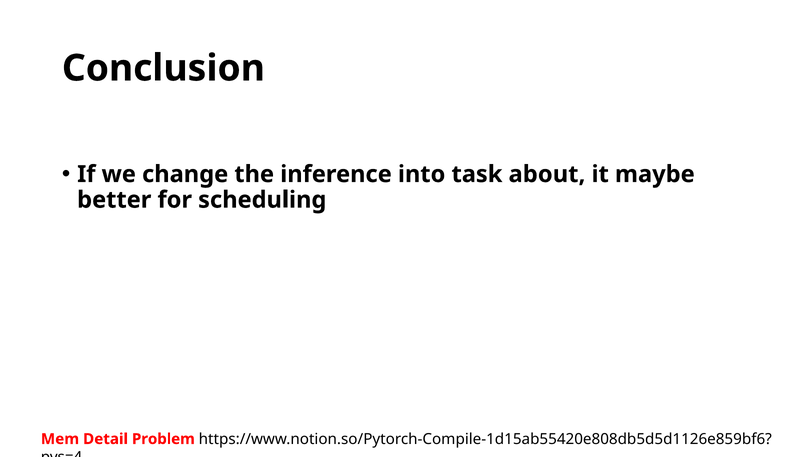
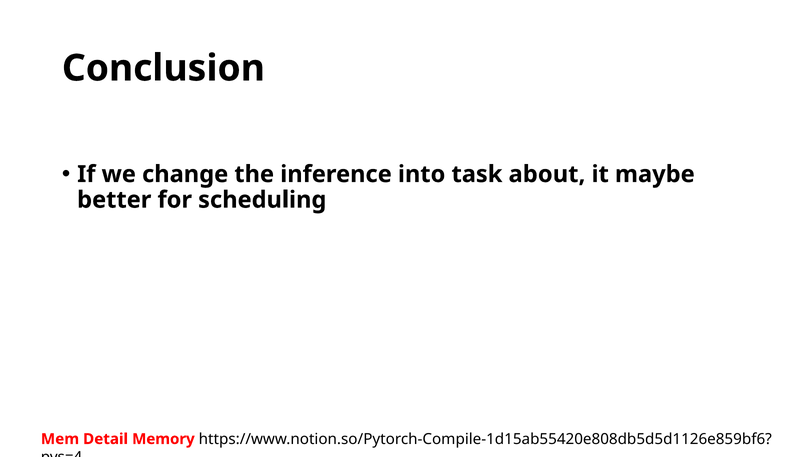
Problem: Problem -> Memory (163, 439)
